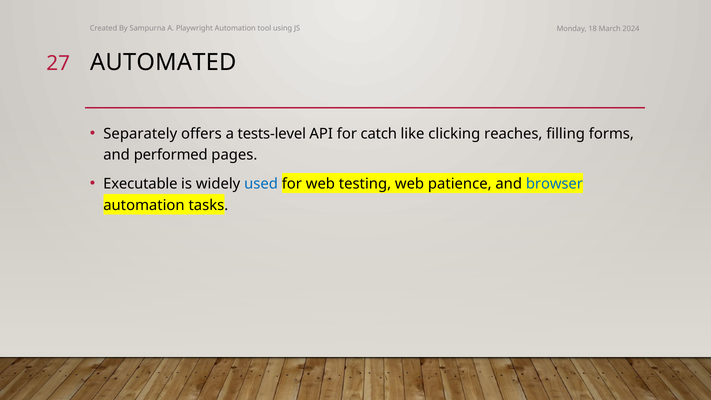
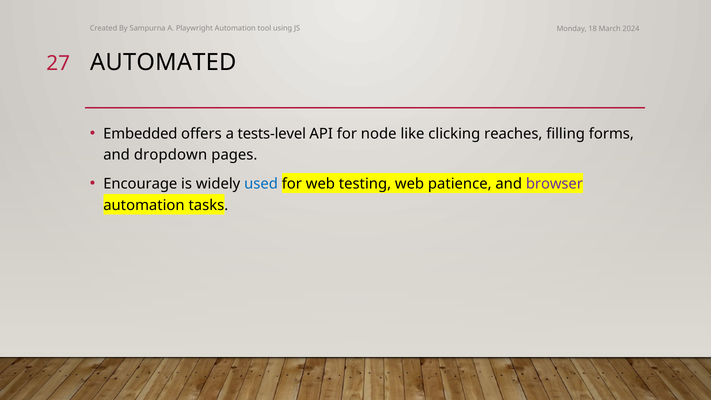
Separately: Separately -> Embedded (140, 134)
catch: catch -> node (379, 134)
performed: performed -> dropdown (171, 155)
Executable: Executable -> Encourage (140, 184)
browser colour: blue -> purple (554, 184)
